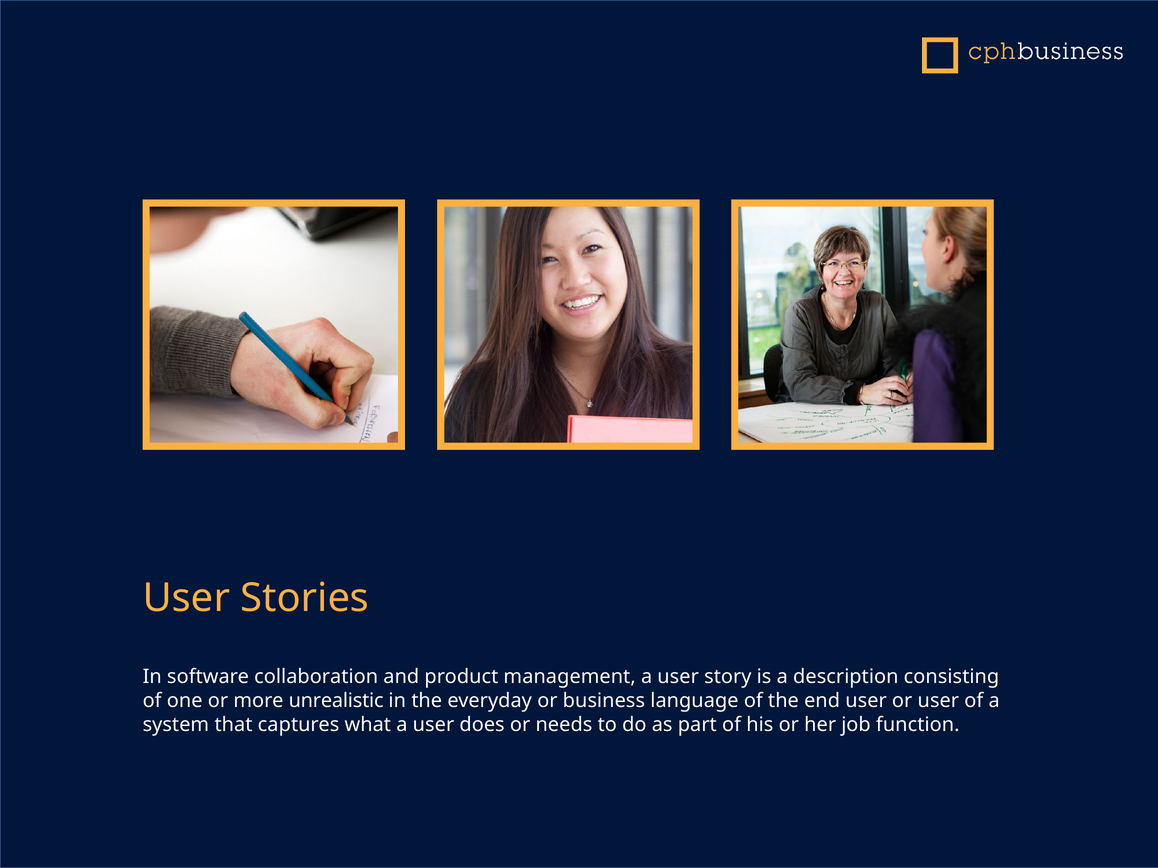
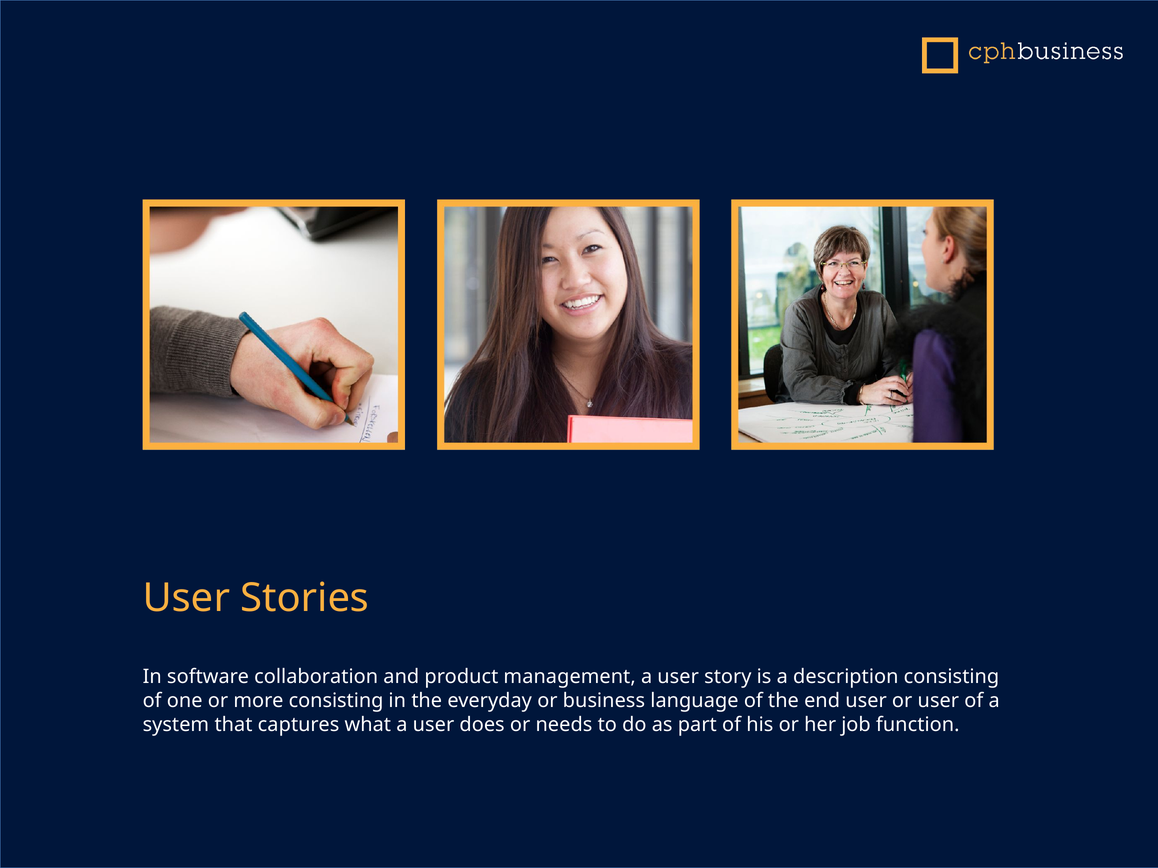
more unrealistic: unrealistic -> consisting (336, 701)
